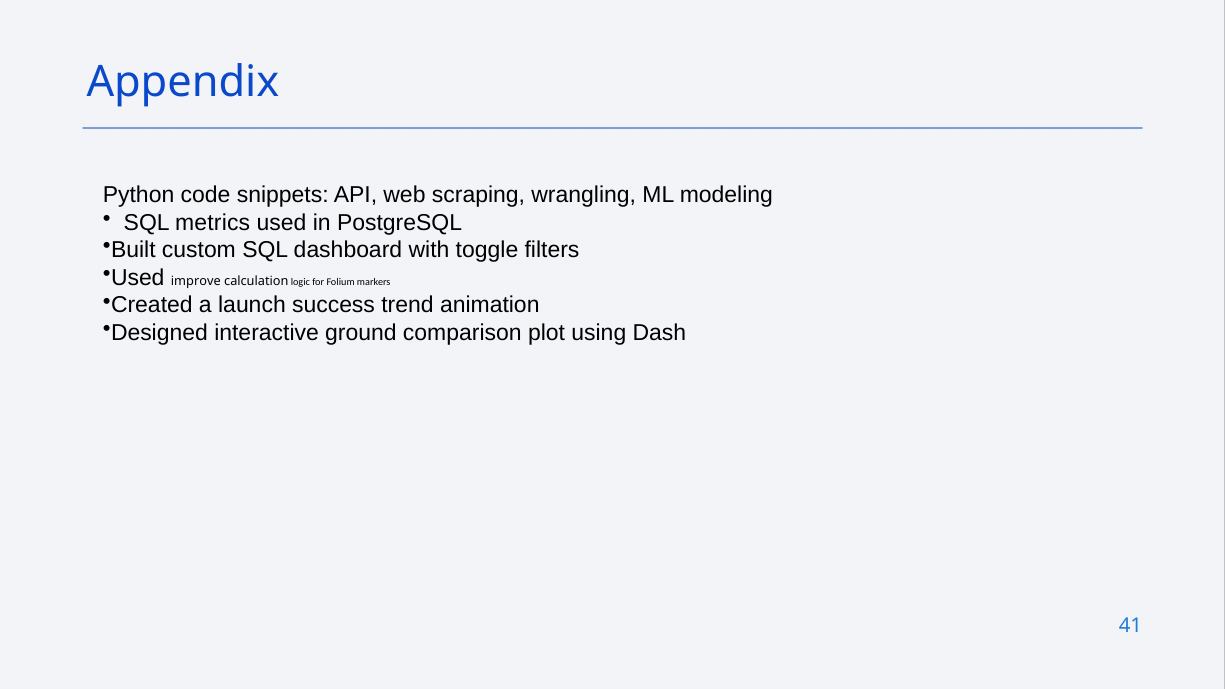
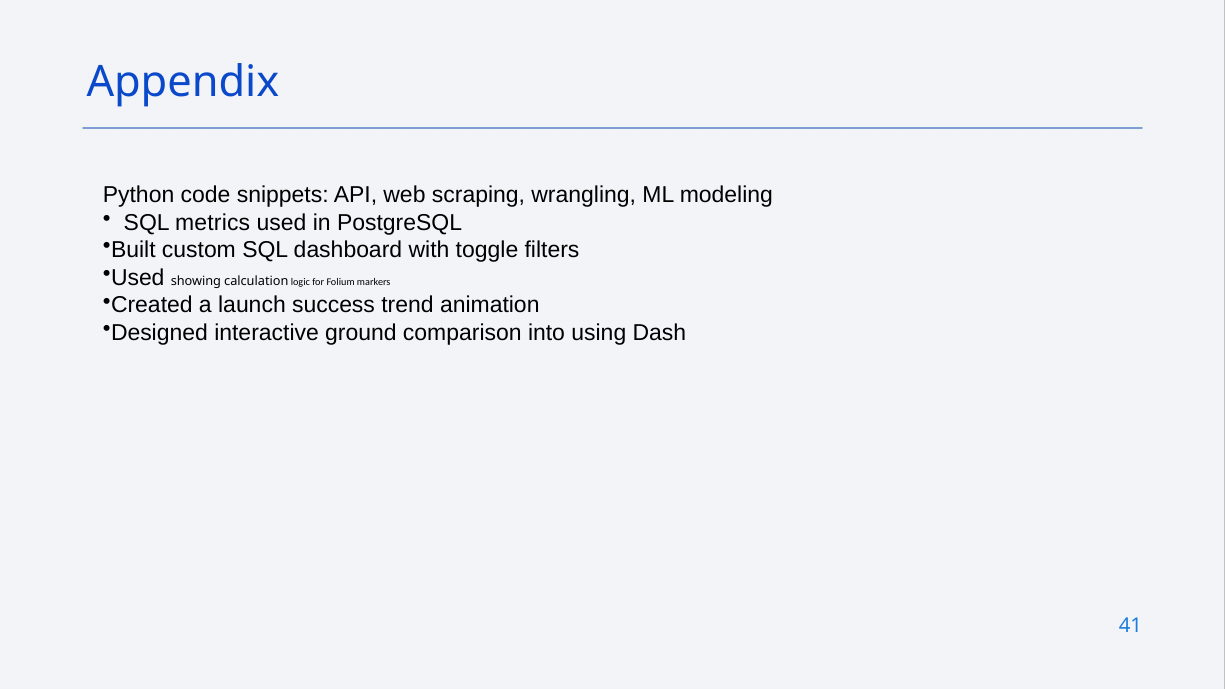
improve: improve -> showing (196, 281)
plot: plot -> into (546, 333)
